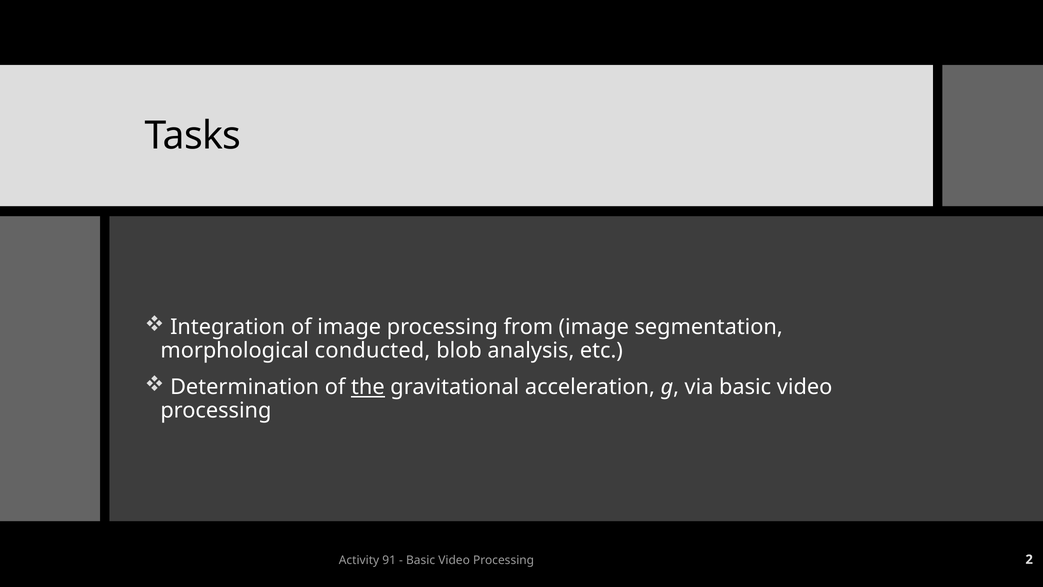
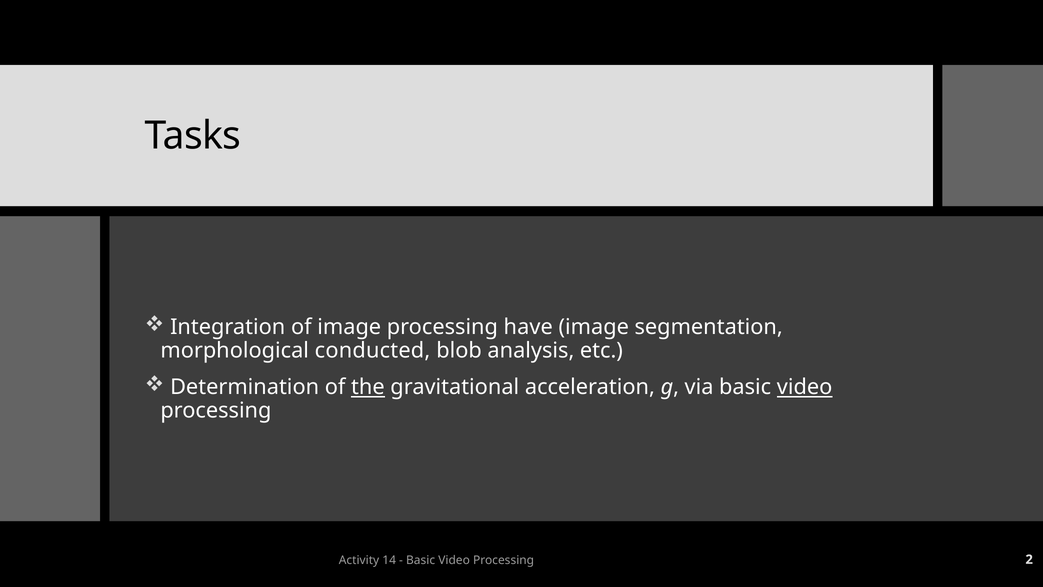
from: from -> have (528, 327)
video underline: none -> present (805, 387)
91: 91 -> 14 (389, 560)
